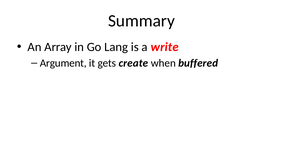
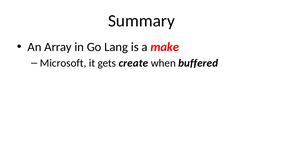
write: write -> make (165, 47)
Argument: Argument -> Microsoft (63, 63)
